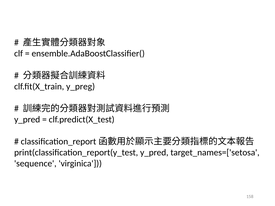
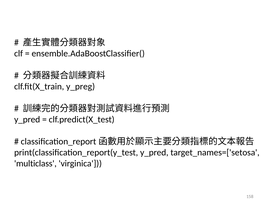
sequence: sequence -> multiclass (35, 164)
